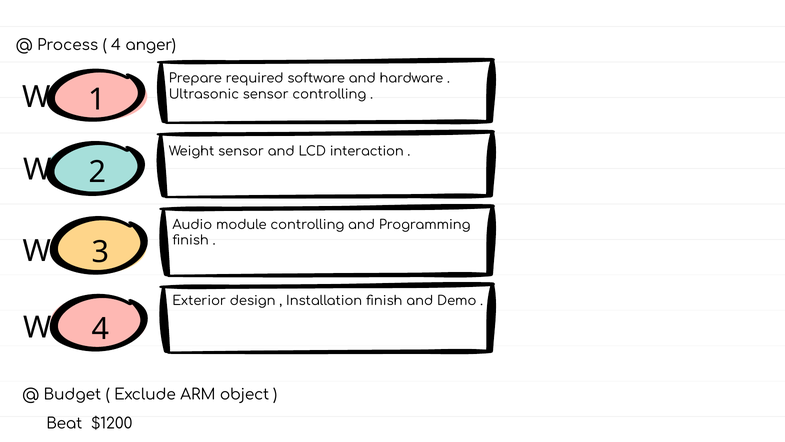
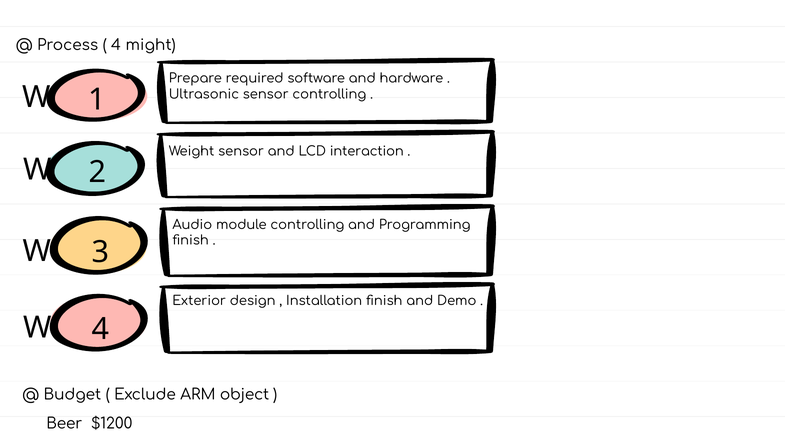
anger: anger -> might (151, 45)
Beat: Beat -> Beer (64, 423)
